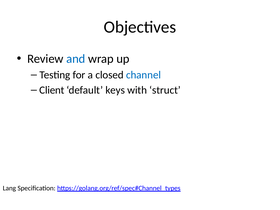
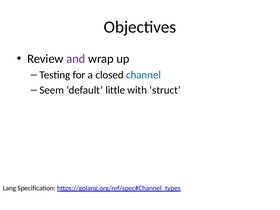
and colour: blue -> purple (76, 59)
Client: Client -> Seem (52, 90)
keys: keys -> little (115, 90)
